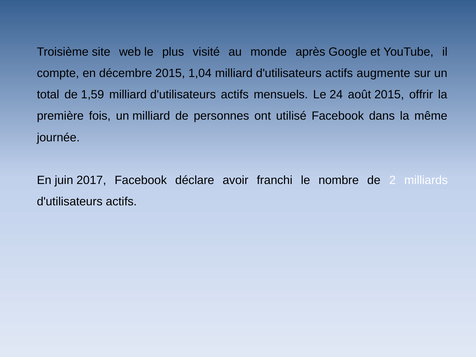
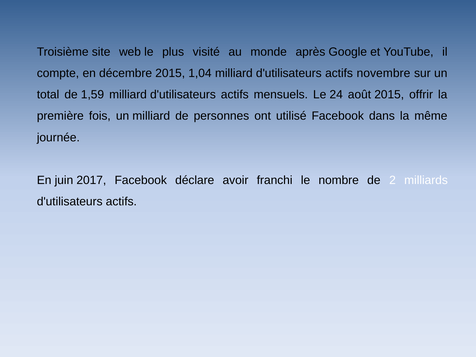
augmente: augmente -> novembre (383, 73)
